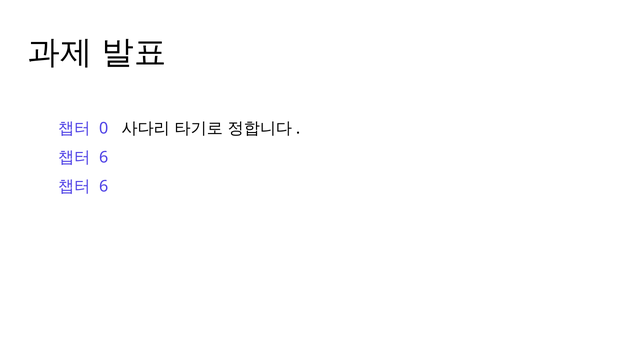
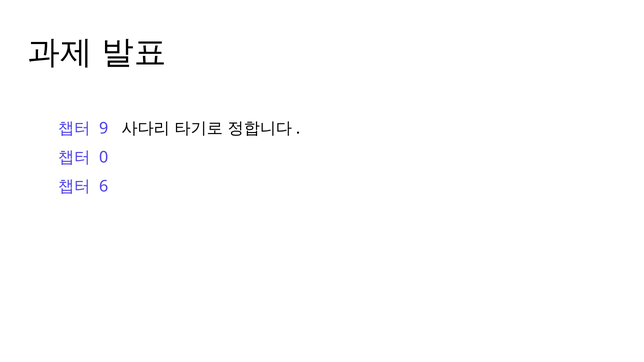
0: 0 -> 9 (104, 129)
6: 6 -> 0 (104, 158)
